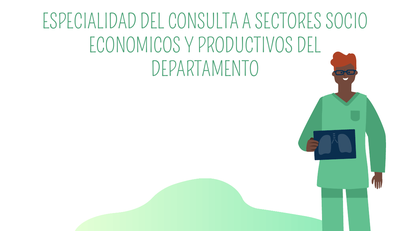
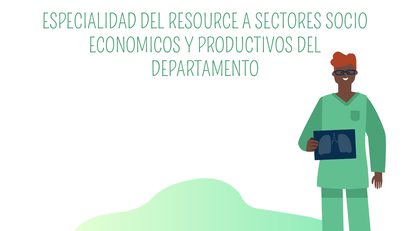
CONSULTA: CONSULTA -> RESOURCE (203, 22)
